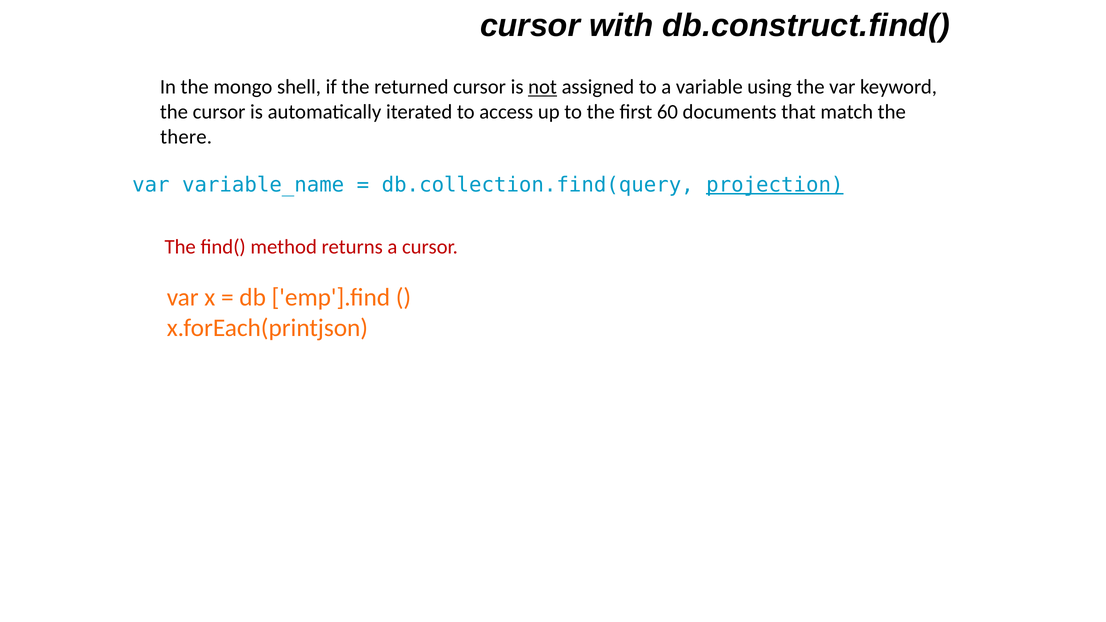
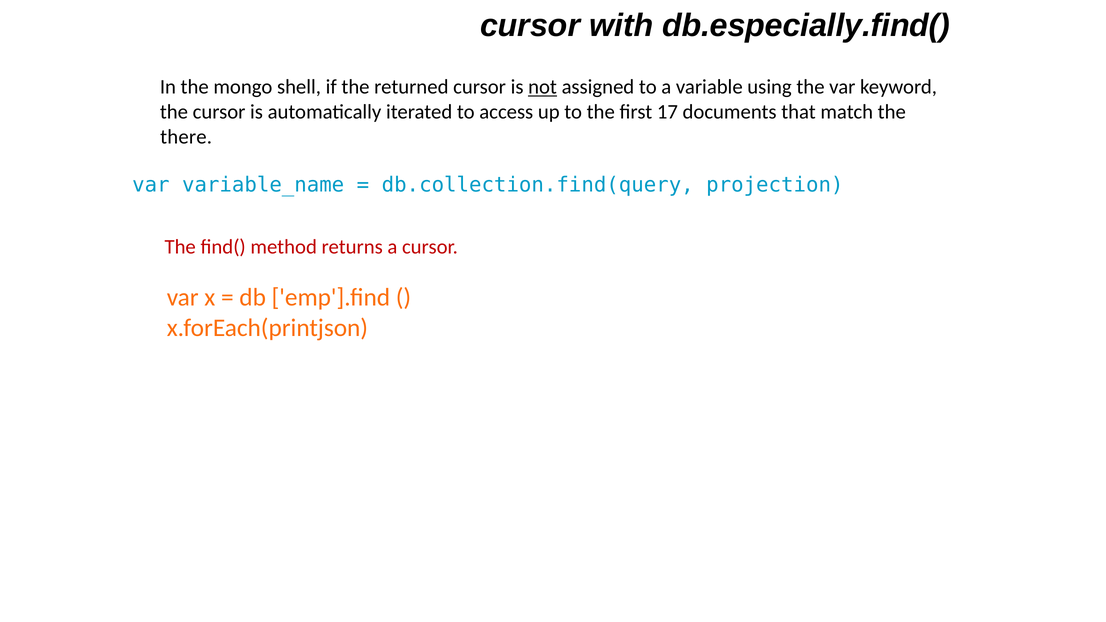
db.construct.find(: db.construct.find( -> db.especially.find( (806, 26)
60: 60 -> 17 (667, 112)
projection underline: present -> none (775, 185)
